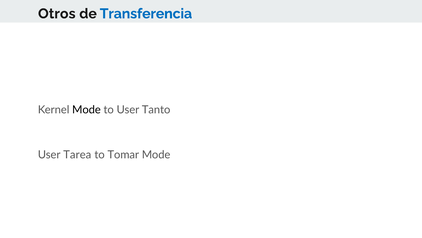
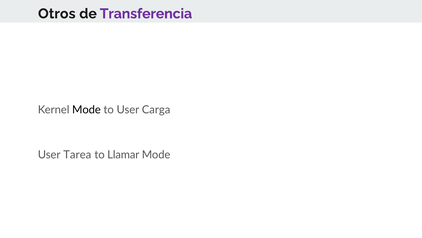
Transferencia colour: blue -> purple (146, 14)
Tanto: Tanto -> Carga (156, 110)
Tomar: Tomar -> Llamar (123, 154)
